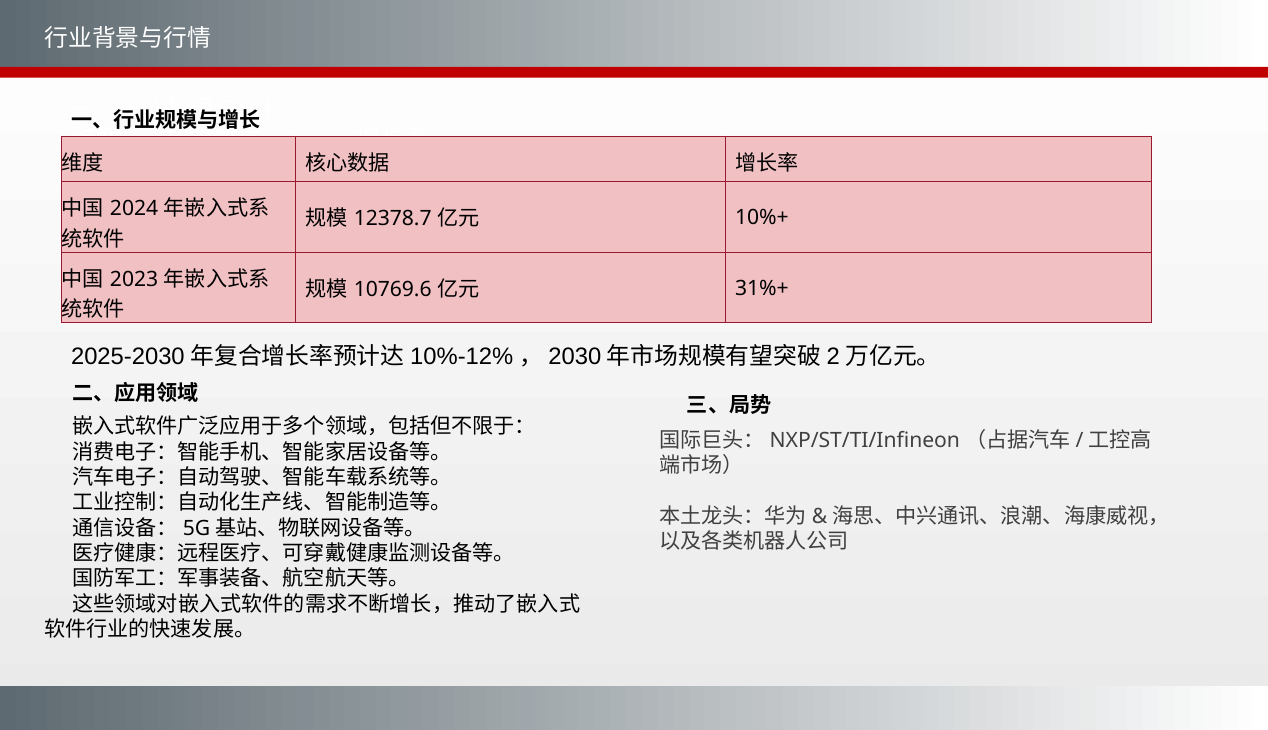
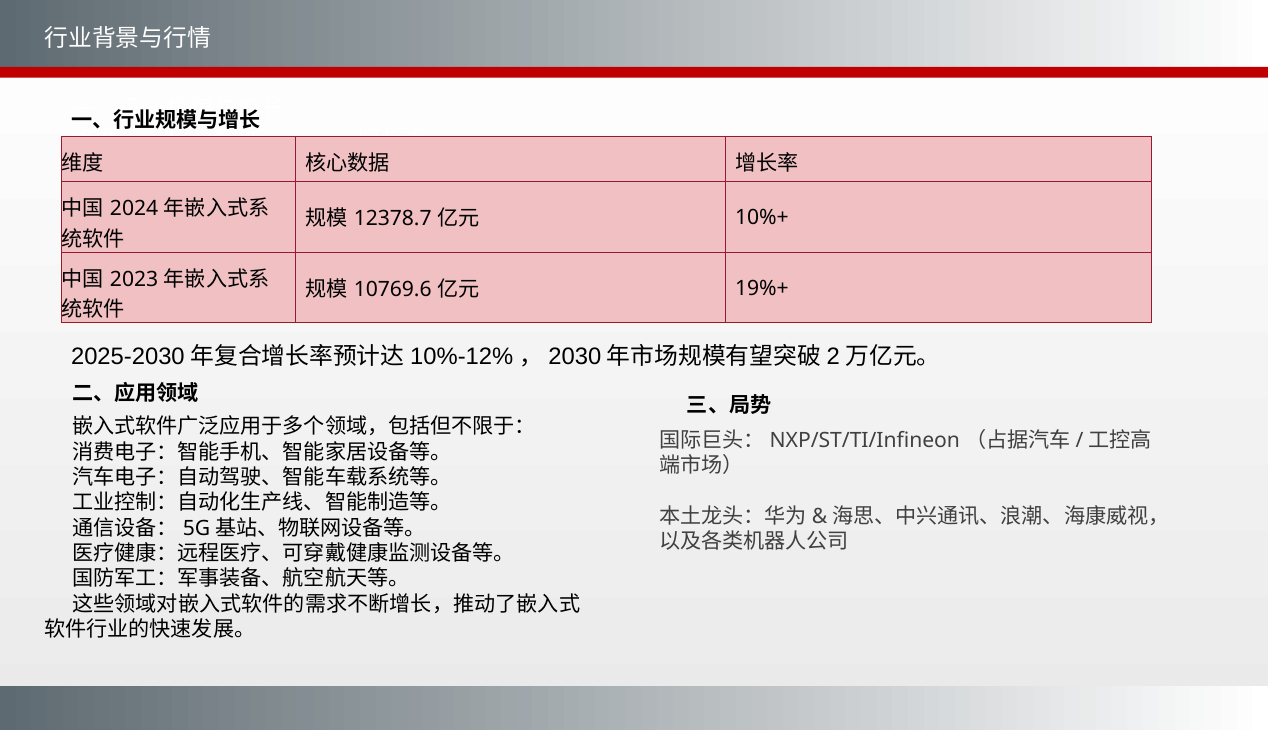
31%+: 31%+ -> 19%+ (762, 289)
